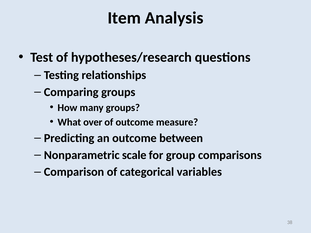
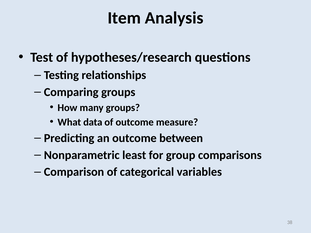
over: over -> data (93, 122)
scale: scale -> least (134, 155)
